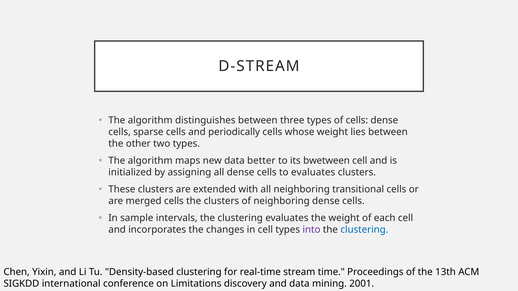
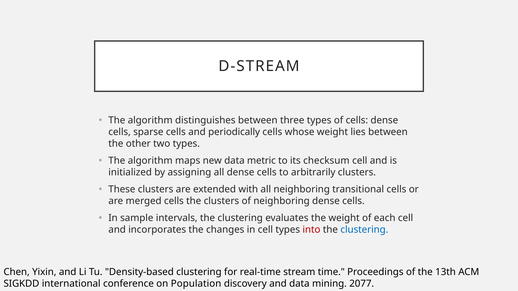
better: better -> metric (261, 161)
bwetween: bwetween -> checksum (326, 161)
to evaluates: evaluates -> arbitrarily (313, 173)
into colour: purple -> red (311, 230)
Limitations: Limitations -> Population (196, 284)
2001: 2001 -> 2077 (362, 284)
